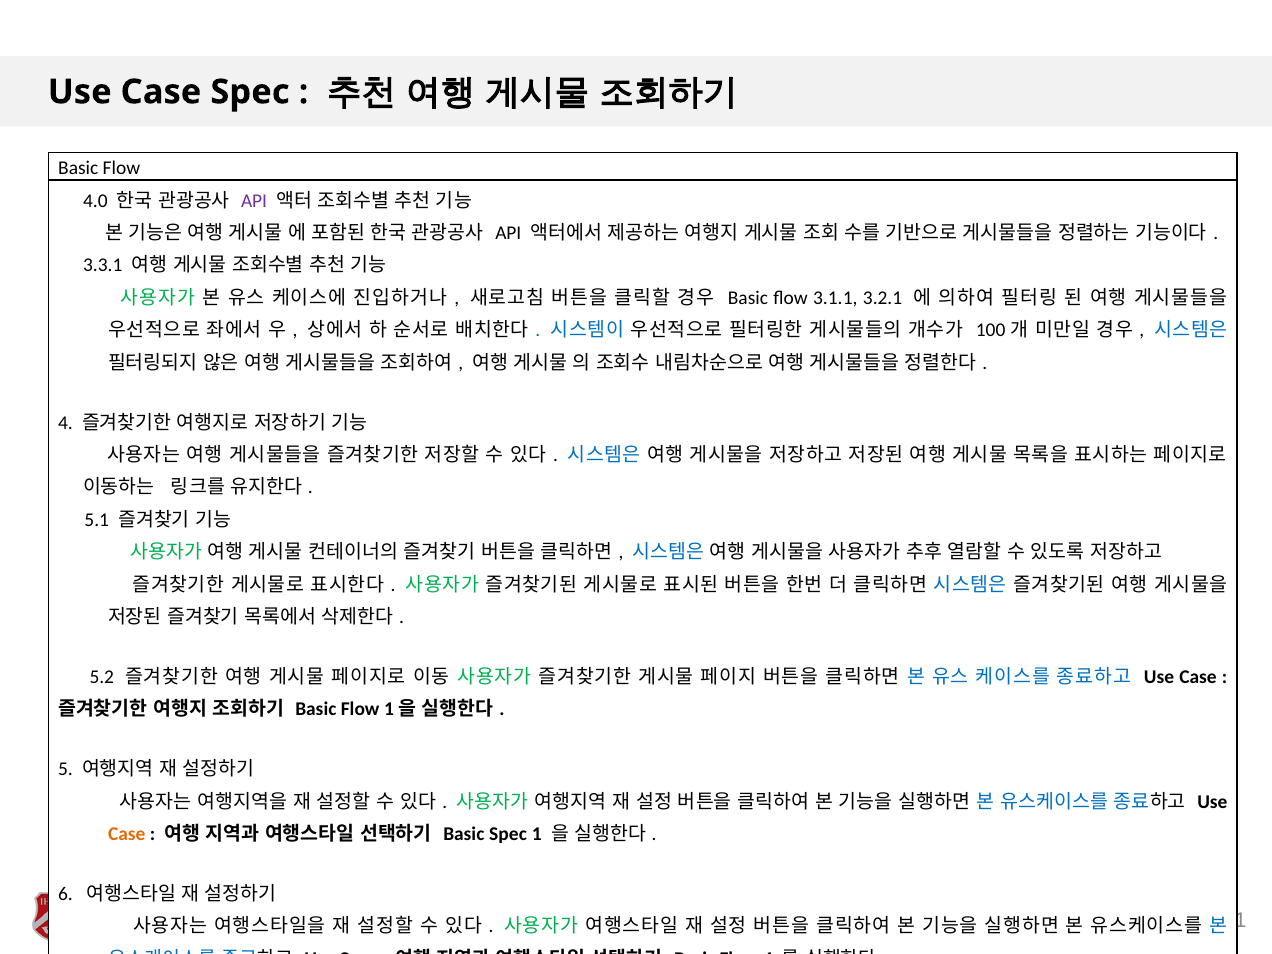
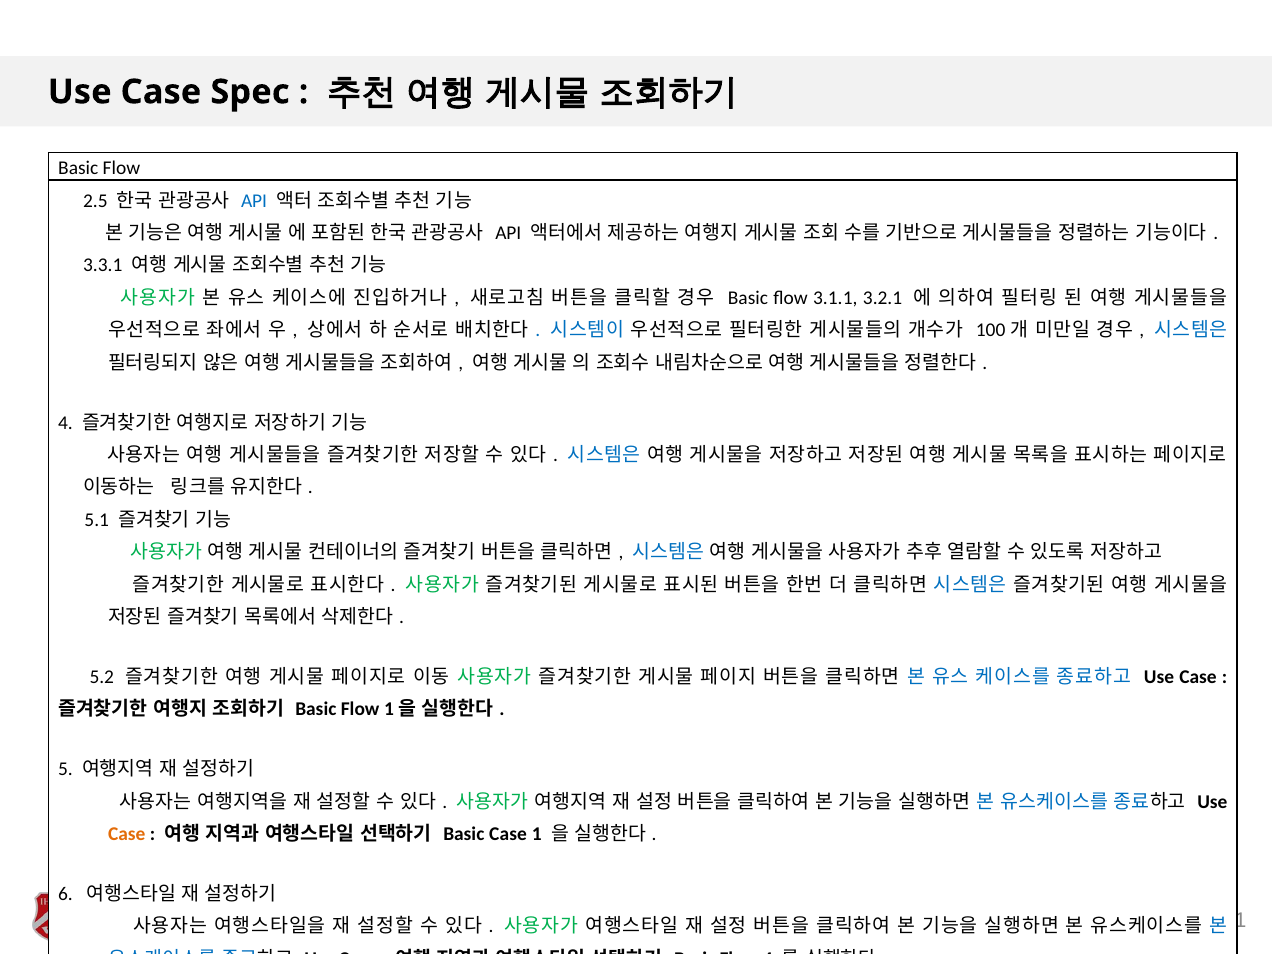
4.0: 4.0 -> 2.5 (95, 201)
API colour: purple -> blue (254, 201)
Basic Spec: Spec -> Case (508, 834)
